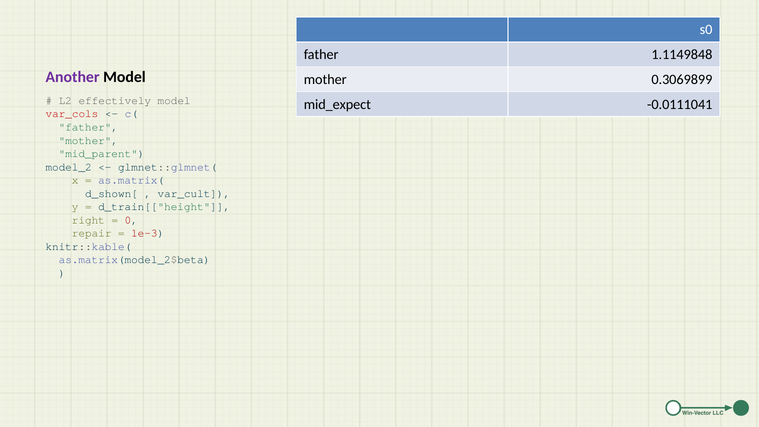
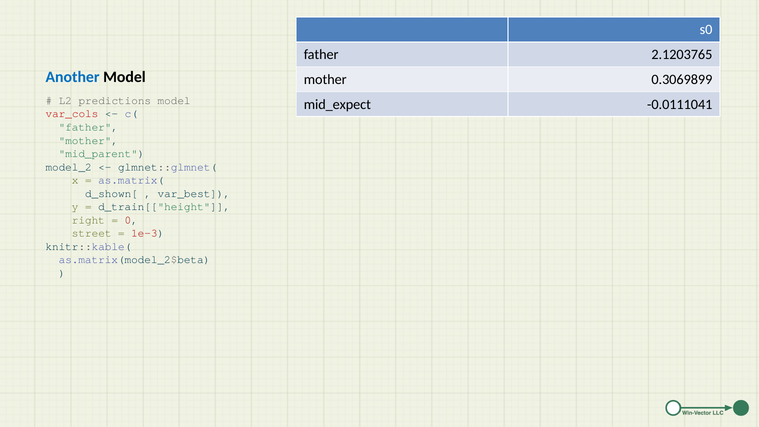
1.1149848: 1.1149848 -> 2.1203765 (682, 54)
Another colour: purple -> blue (73, 77)
effectively: effectively -> predictions (115, 101)
var_cult: var_cult -> var_best (194, 193)
repair: repair -> street (92, 233)
